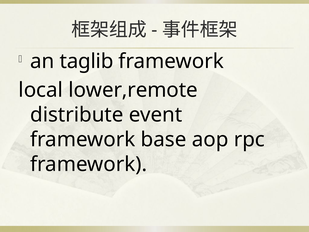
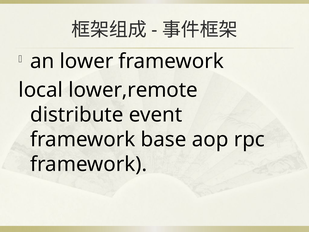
taglib: taglib -> lower (86, 61)
